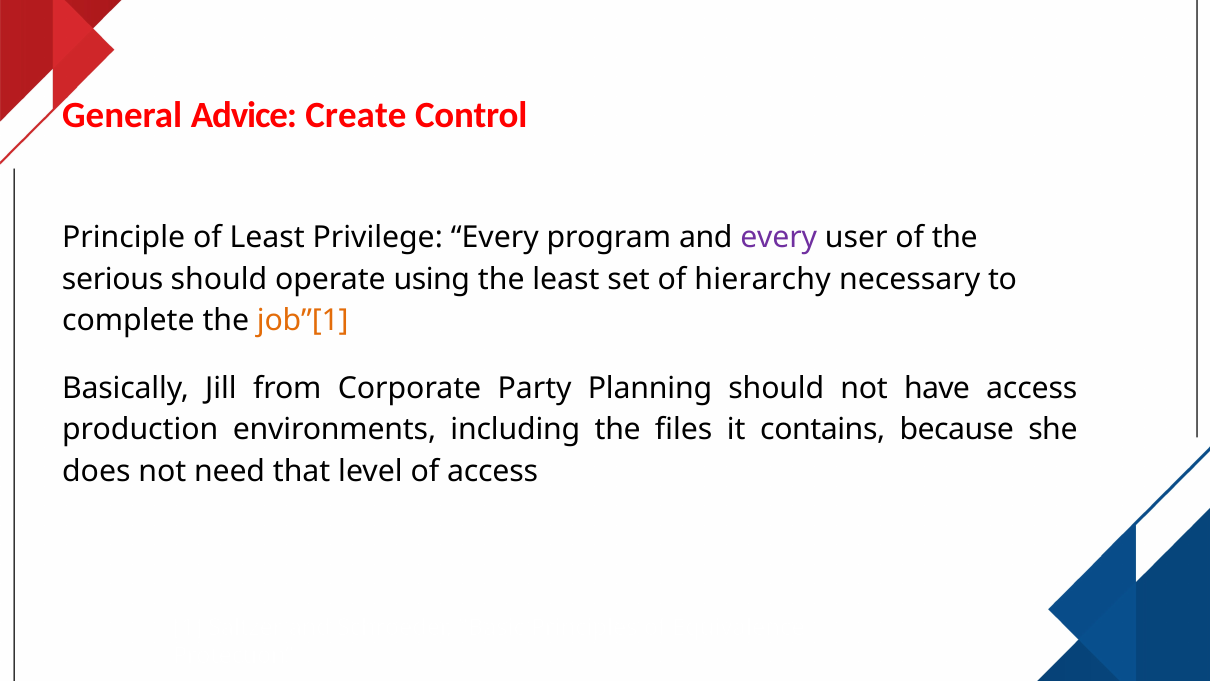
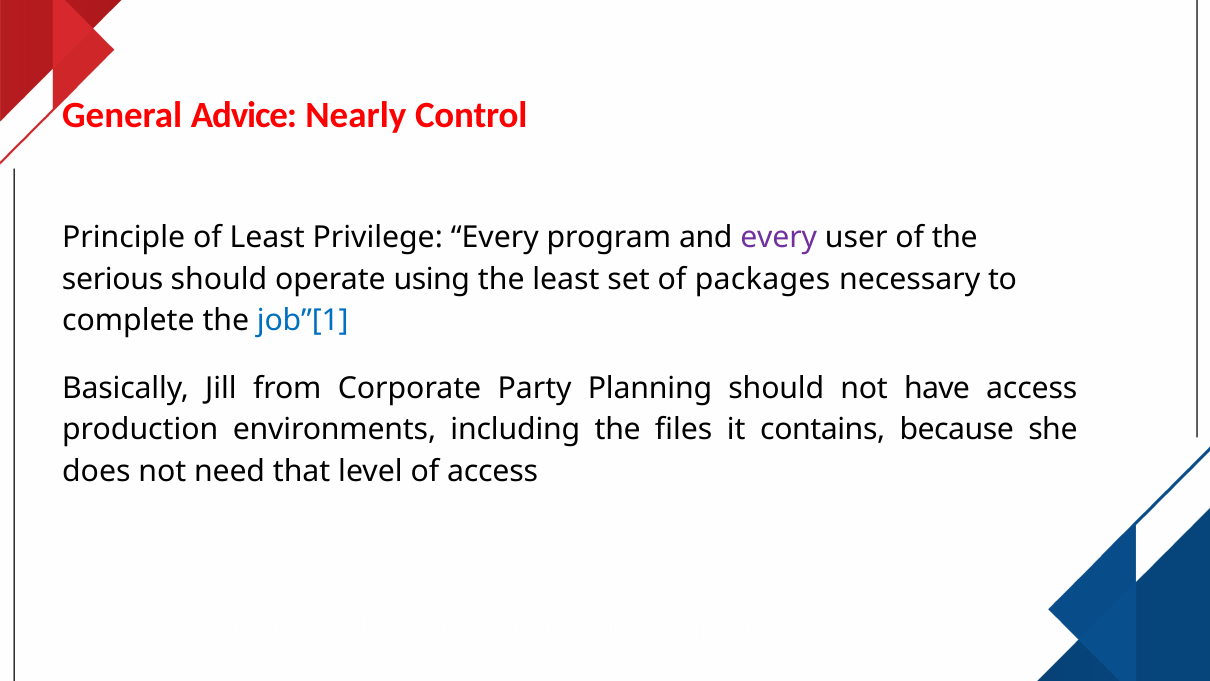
Create: Create -> Nearly (356, 115)
hierarchy: hierarchy -> packages (763, 279)
job”[1 colour: orange -> blue (303, 320)
